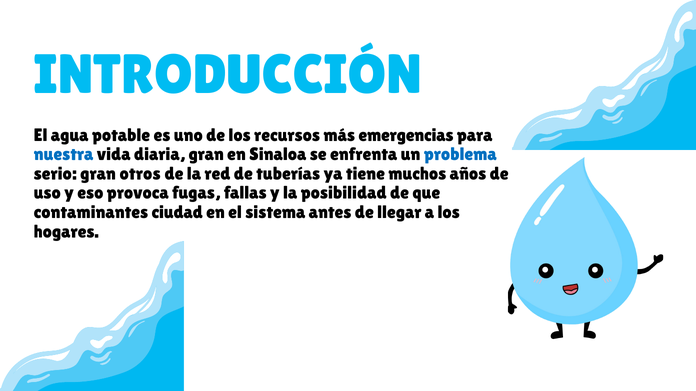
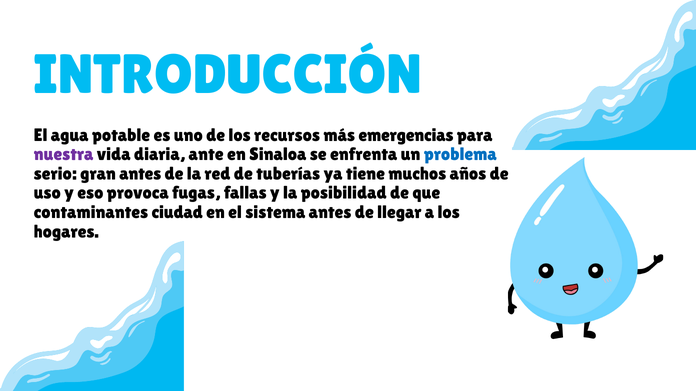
nuestra colour: blue -> purple (64, 155)
diaria gran: gran -> ante (206, 155)
gran otros: otros -> antes (140, 174)
